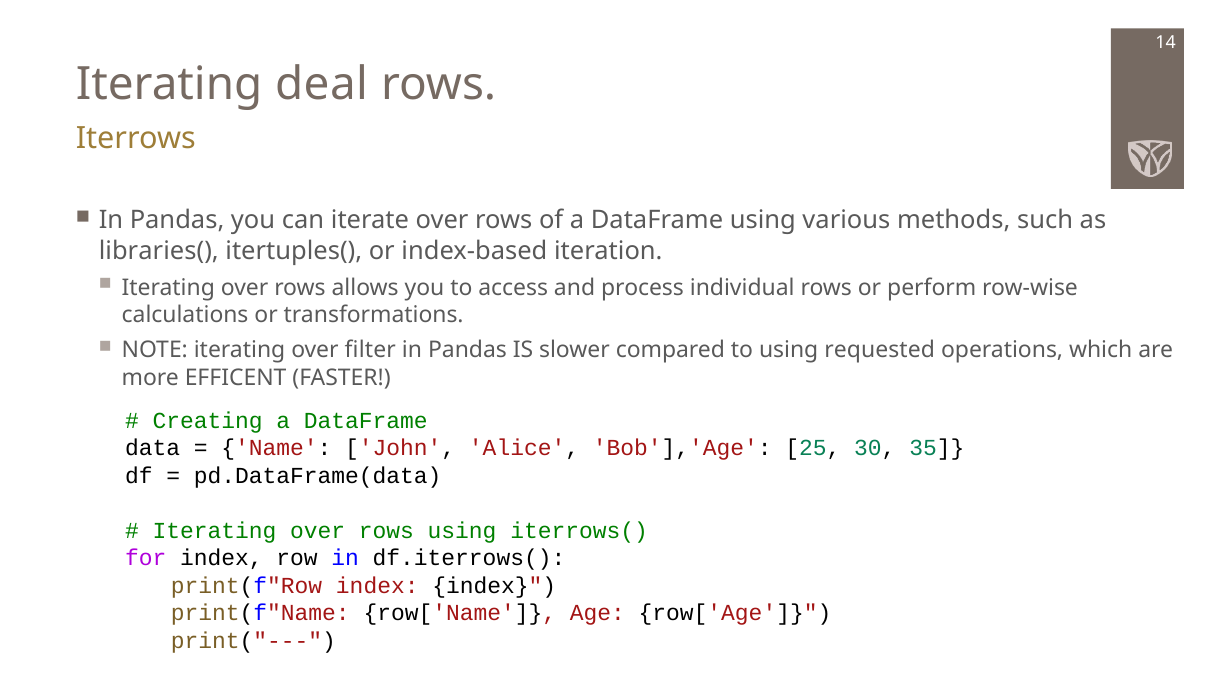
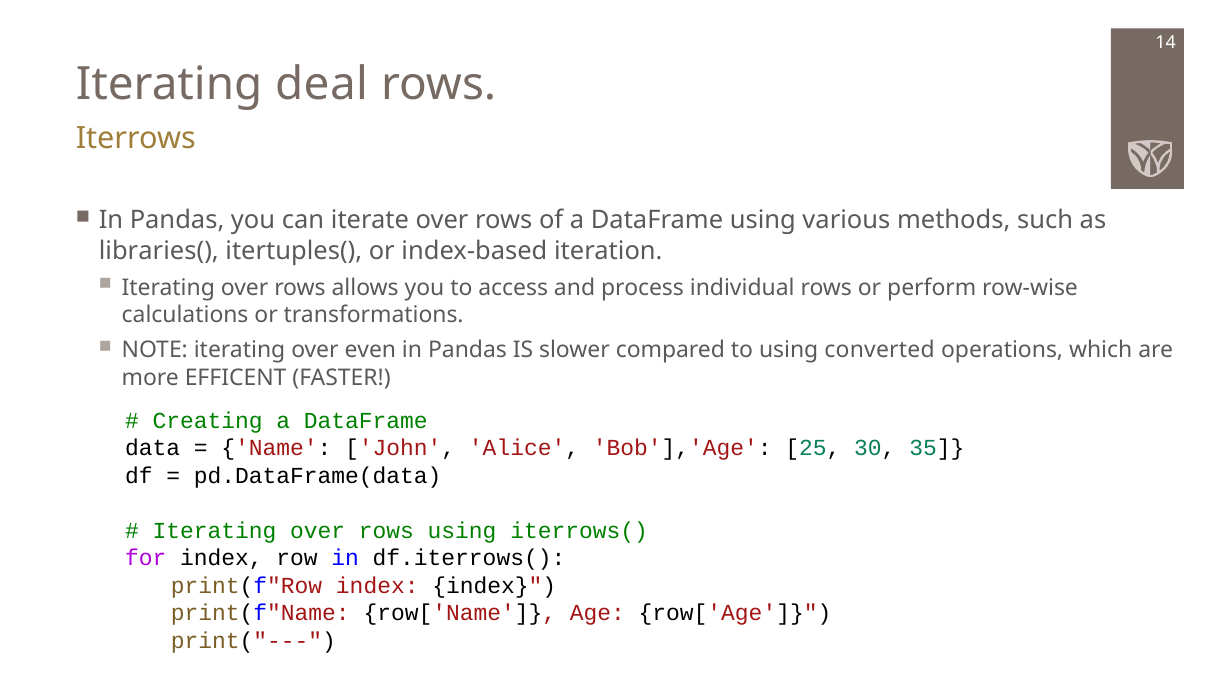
filter: filter -> even (370, 350)
requested: requested -> converted (880, 350)
